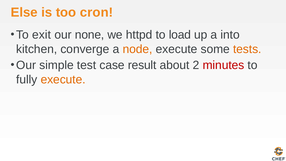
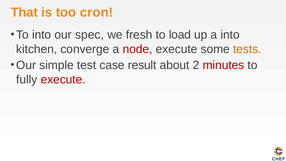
Else: Else -> That (24, 12)
To exit: exit -> into (42, 35)
none: none -> spec (89, 35)
httpd: httpd -> fresh (139, 35)
node colour: orange -> red (138, 49)
execute colour: orange -> red (63, 79)
